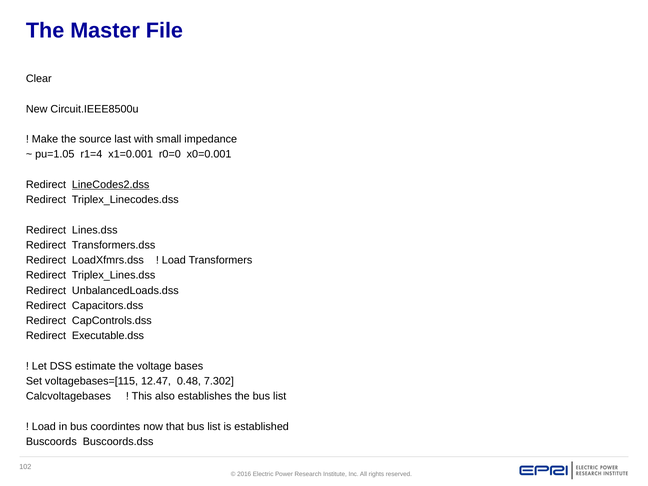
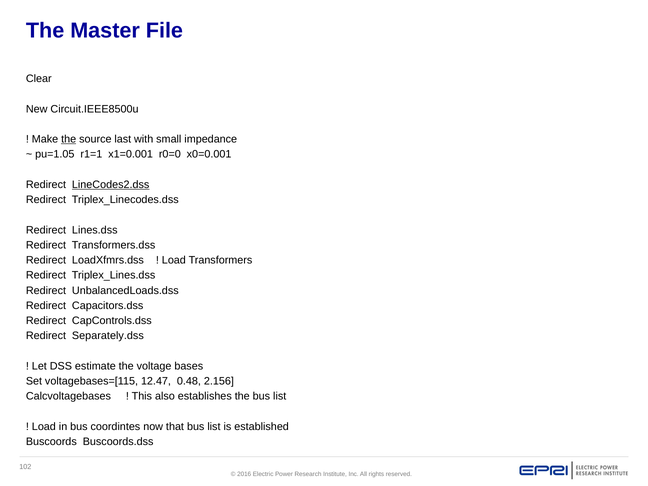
the underline: none -> present (69, 139)
r1=4: r1=4 -> r1=1 (91, 154)
Executable.dss: Executable.dss -> Separately.dss (108, 336)
7.302: 7.302 -> 2.156 (219, 381)
